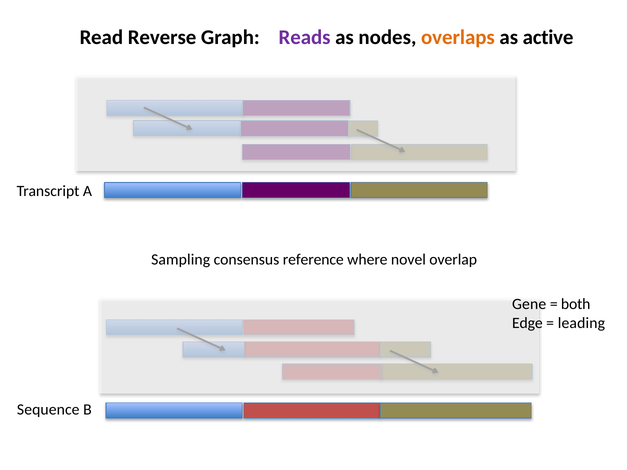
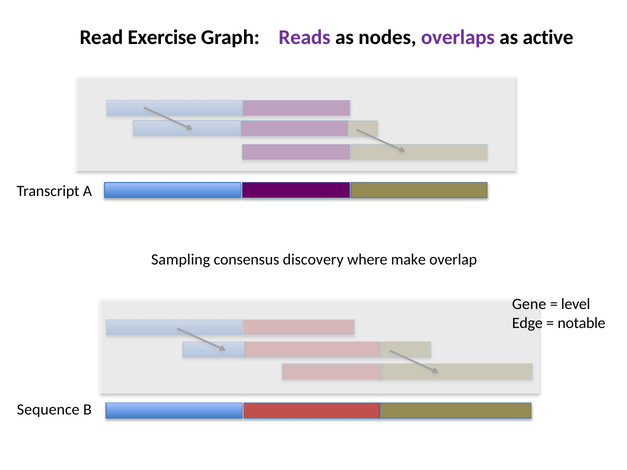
Reverse: Reverse -> Exercise (162, 38)
overlaps colour: orange -> purple (458, 38)
reference: reference -> discovery (313, 260)
novel: novel -> make (408, 260)
both: both -> level (576, 304)
leading: leading -> notable (582, 323)
